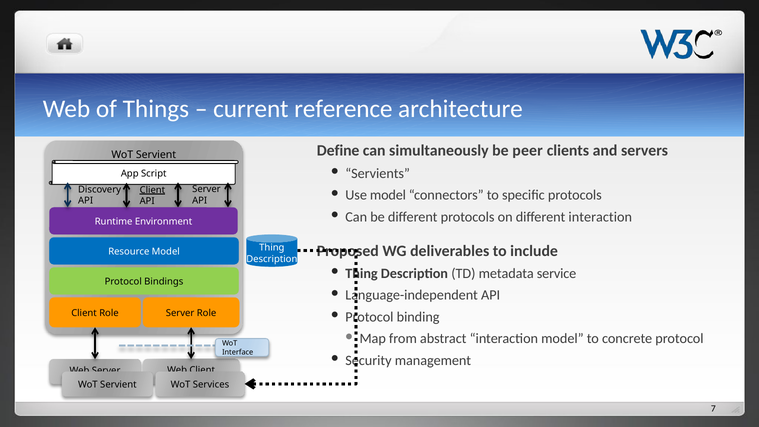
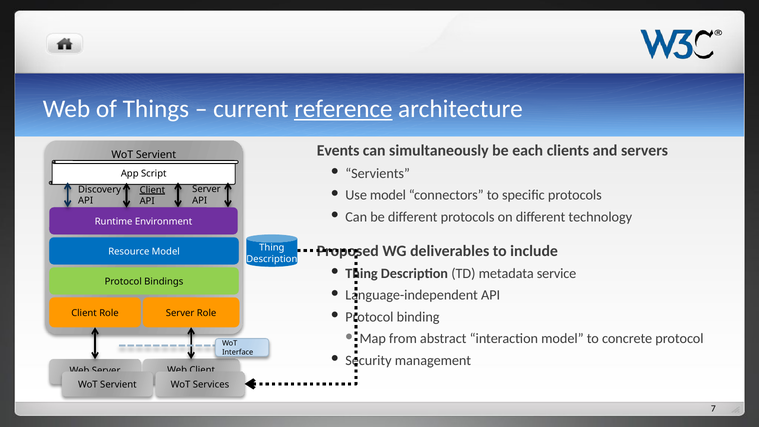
reference underline: none -> present (343, 109)
Define: Define -> Events (338, 151)
peer: peer -> each (528, 151)
different interaction: interaction -> technology (600, 217)
